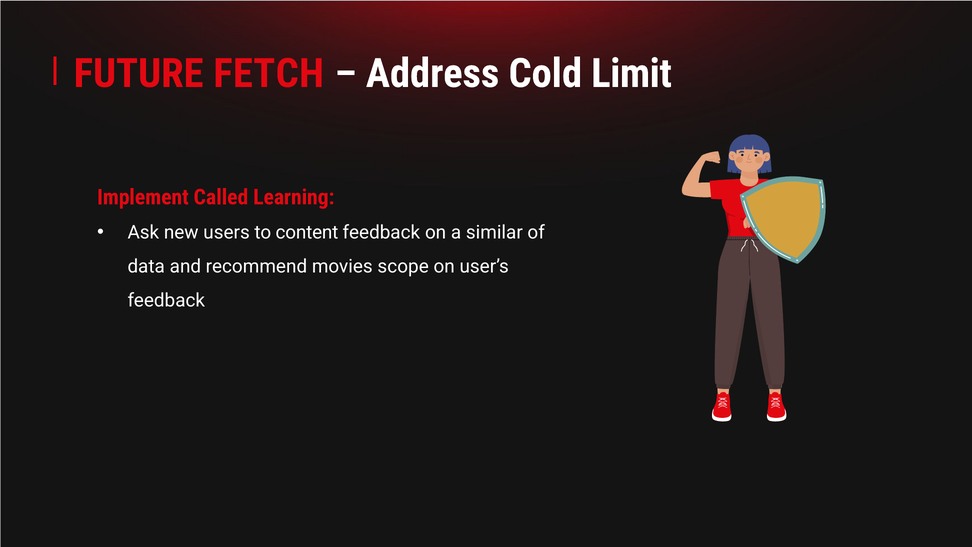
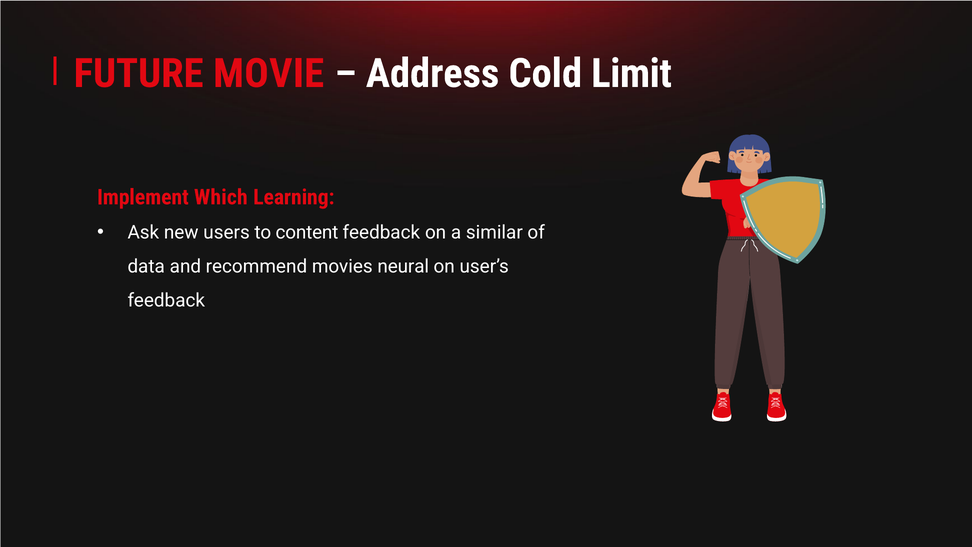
FETCH: FETCH -> MOVIE (269, 74)
Called: Called -> Which (221, 197)
scope: scope -> neural (403, 267)
